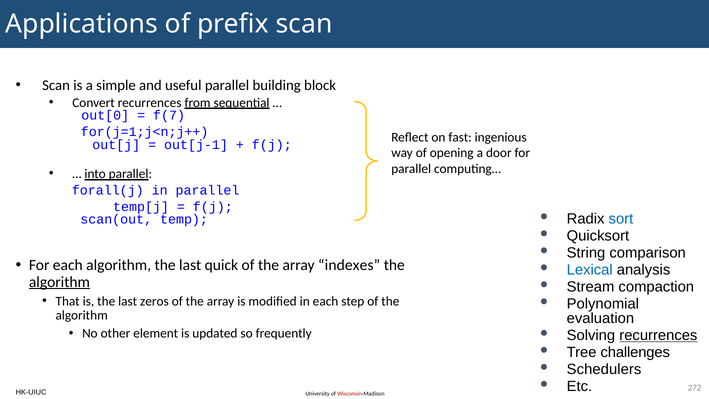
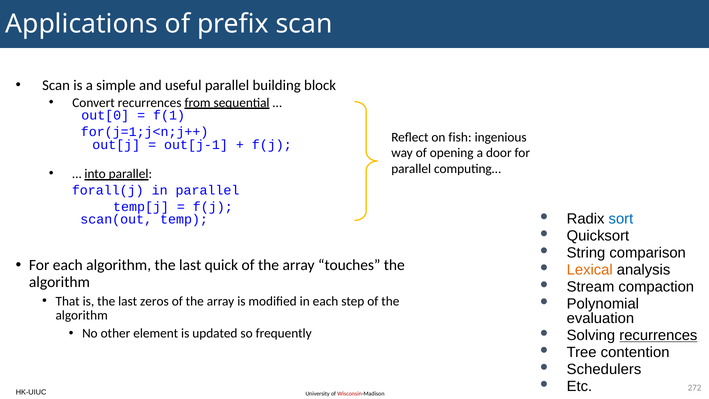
f(7: f(7 -> f(1 (169, 115)
fast: fast -> fish (460, 137)
indexes: indexes -> touches (349, 265)
Lexical colour: blue -> orange (590, 270)
algorithm underline: present -> none (59, 282)
challenges: challenges -> contention (635, 352)
